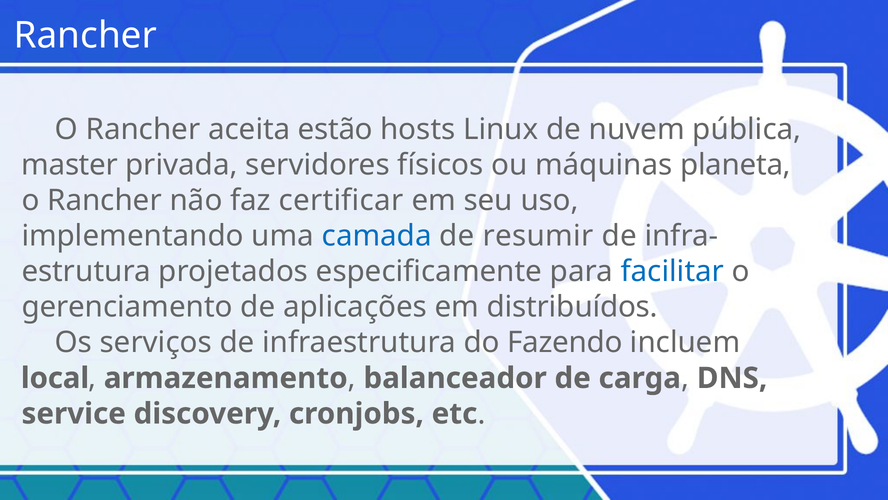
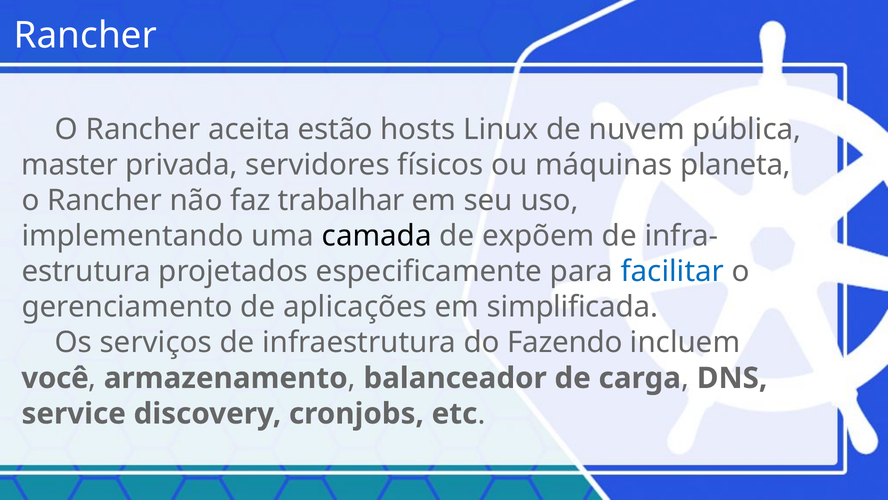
certificar: certificar -> trabalhar (341, 200)
camada colour: blue -> black (377, 236)
resumir: resumir -> expõem (538, 236)
distribuídos: distribuídos -> simplificada (572, 307)
local: local -> você (55, 378)
